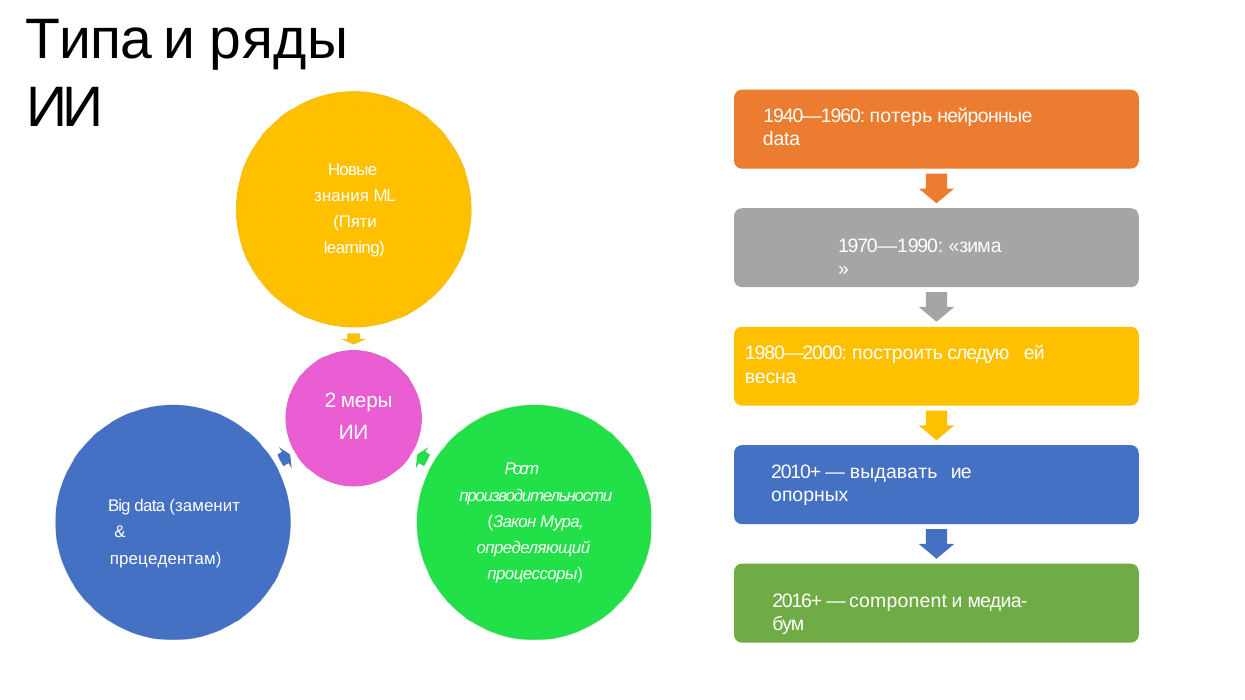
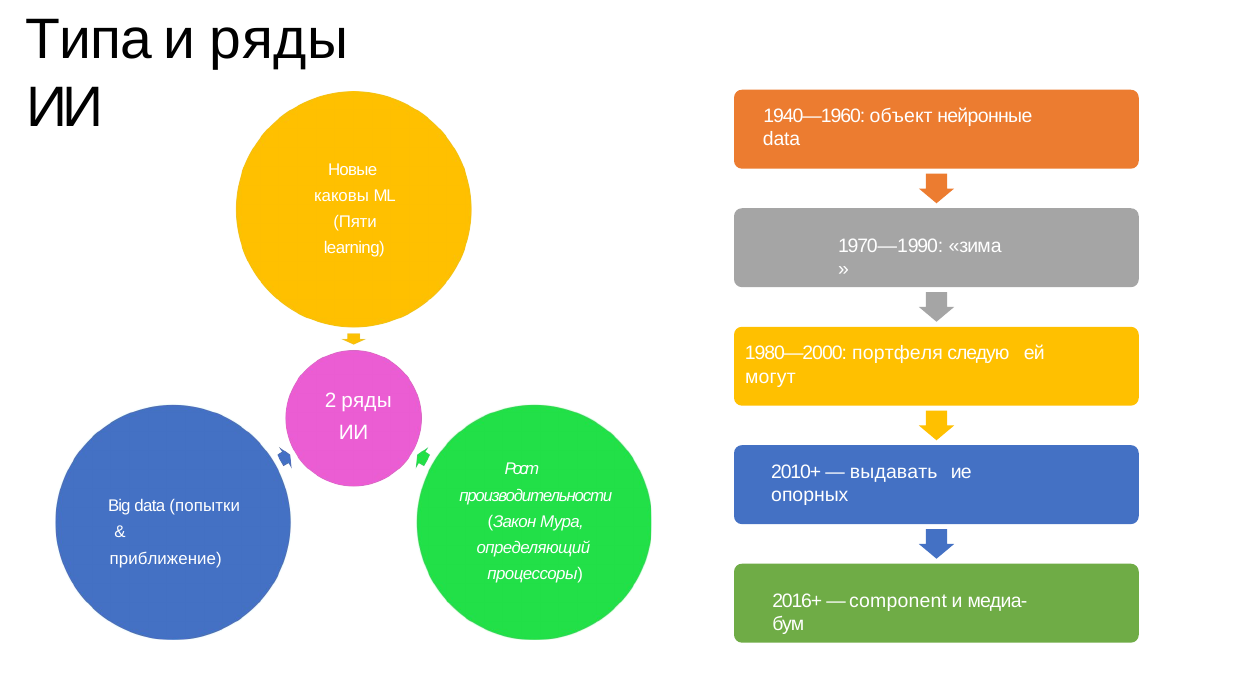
потерь: потерь -> объект (901, 116)
знания: знания -> каковы (342, 196)
построить: построить -> портфеля (898, 353)
весна: весна -> могут (770, 377)
2 меры: меры -> ряды (366, 401)
заменит: заменит -> попытки (205, 506)
прецедентам: прецедентам -> приближение (166, 559)
